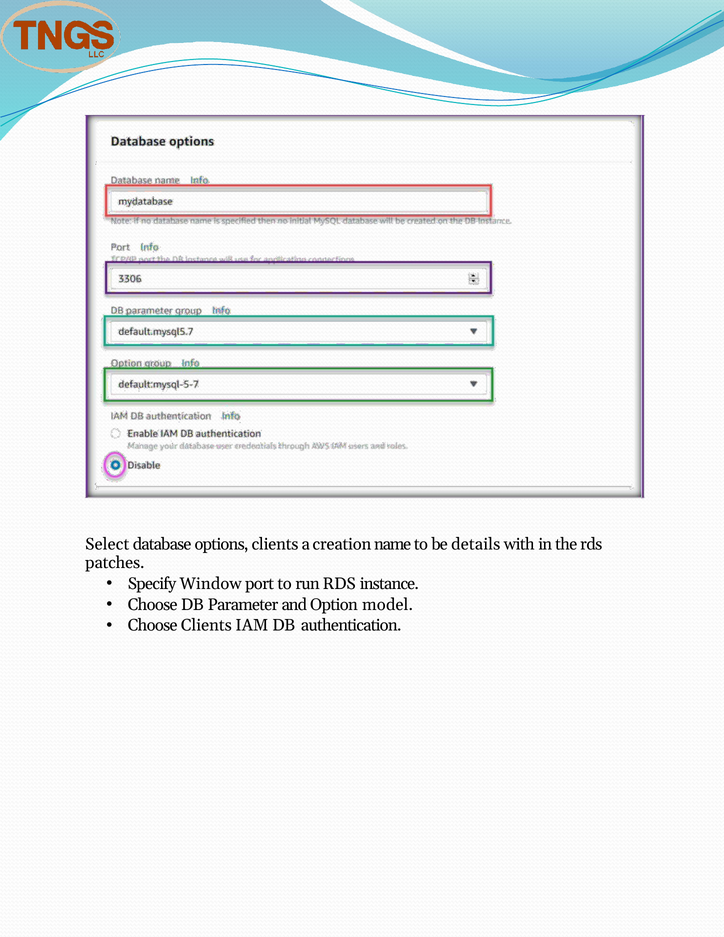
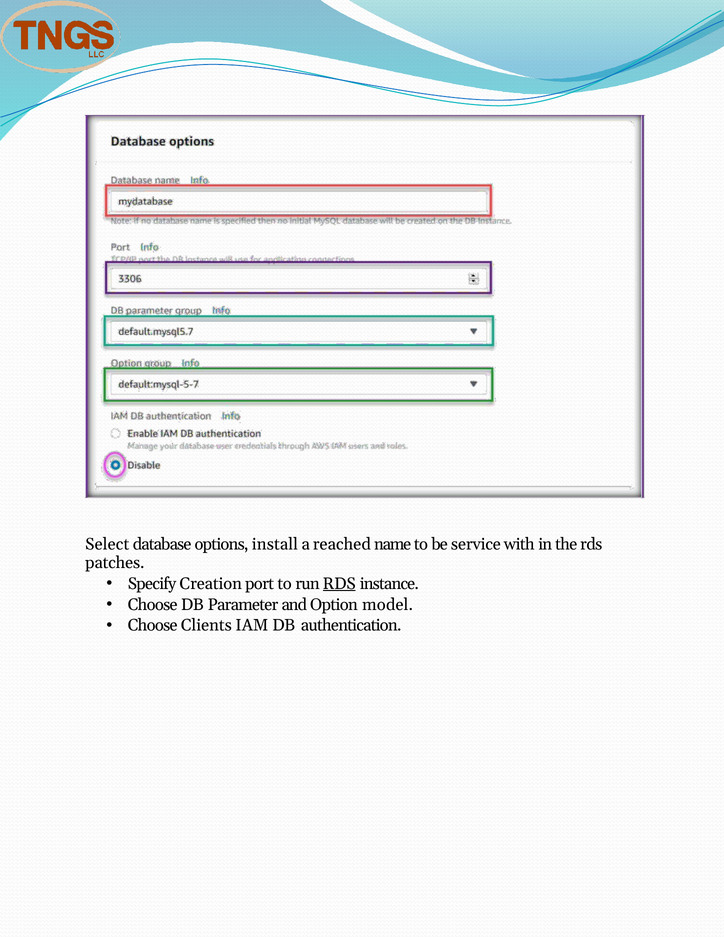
options clients: clients -> install (275, 544)
creation: creation -> reached (342, 544)
details: details -> service (476, 544)
Window: Window -> Creation (211, 584)
RDS underline: none -> present (339, 584)
